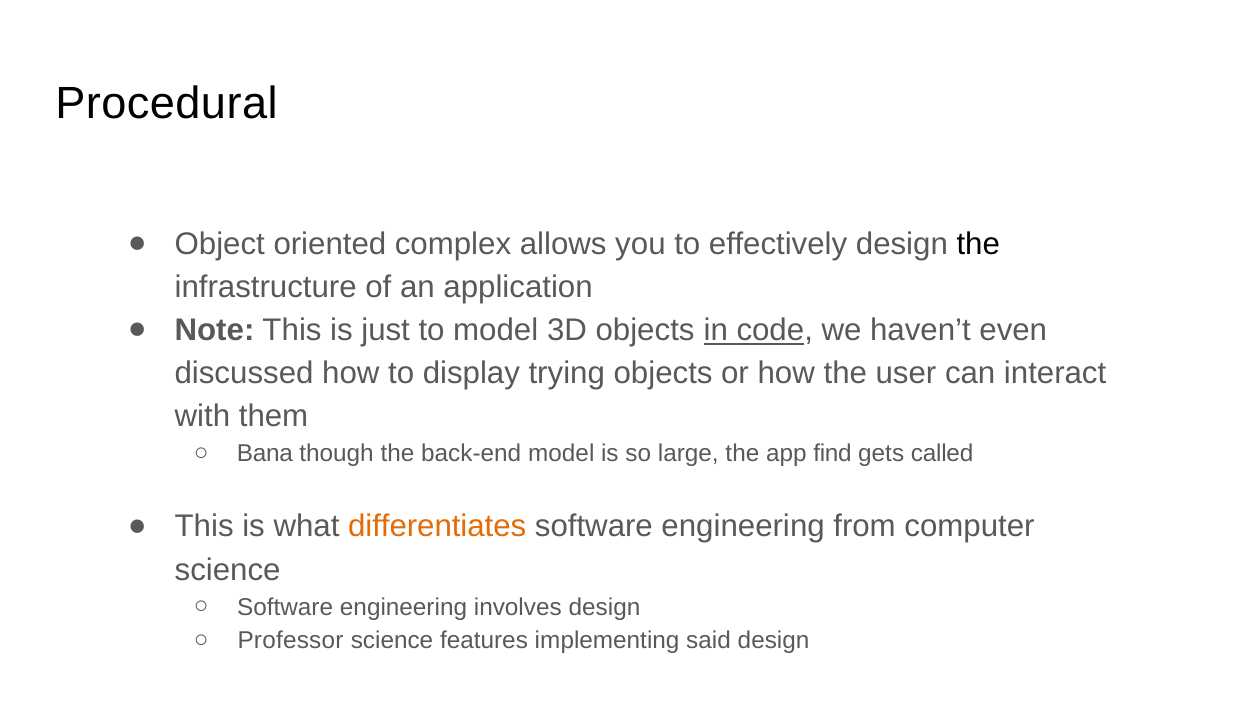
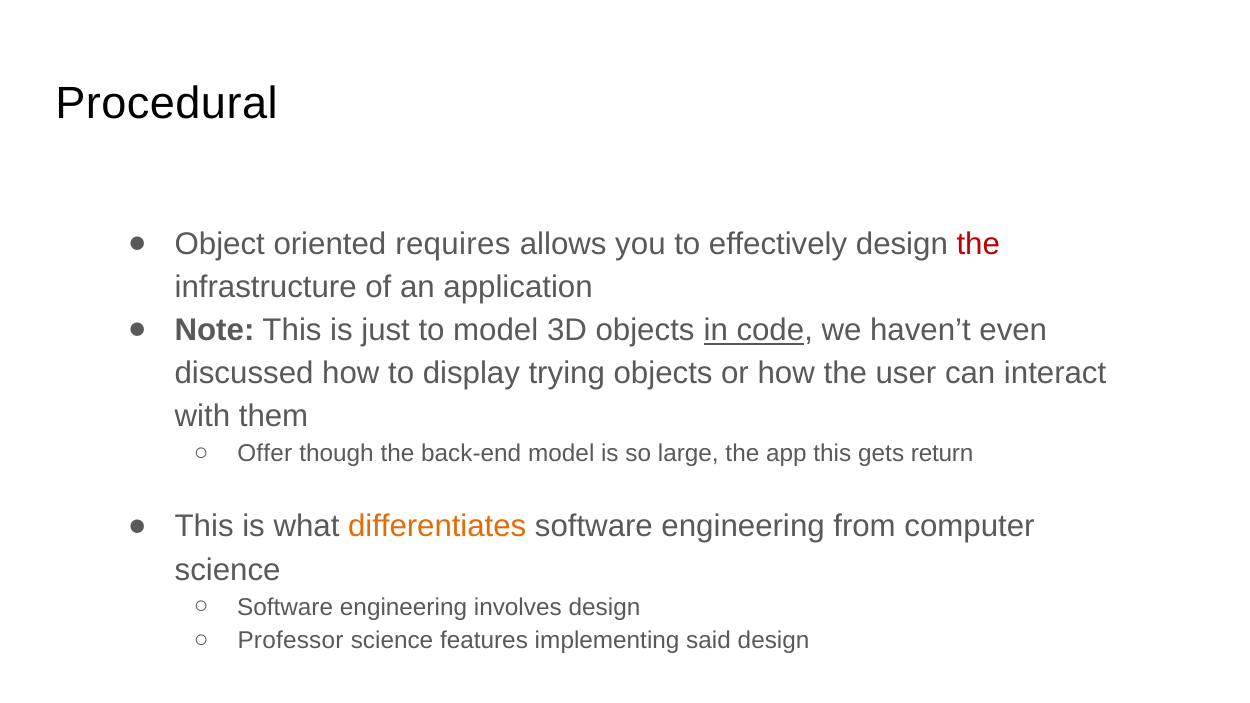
complex: complex -> requires (453, 244)
the colour: black -> red (978, 244)
Bana: Bana -> Offer (265, 454)
app find: find -> this (832, 454)
called: called -> return (942, 454)
